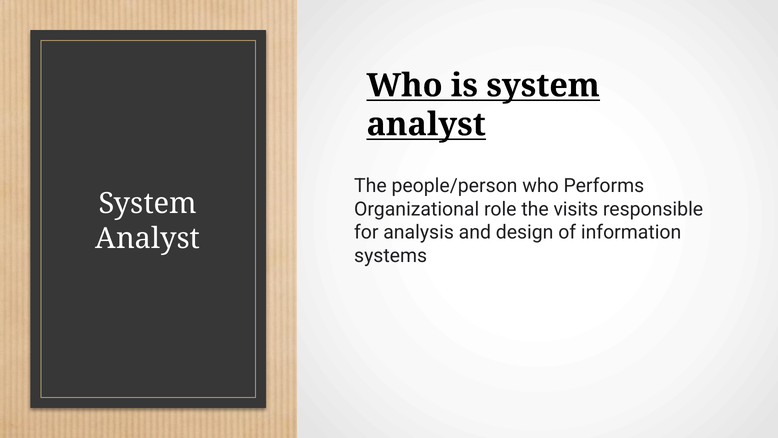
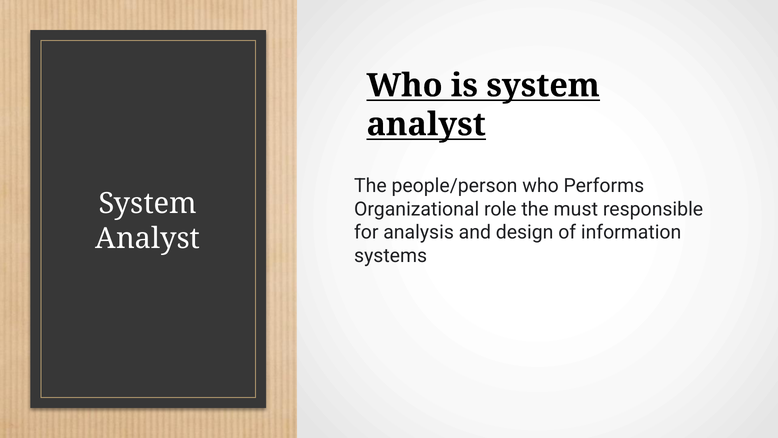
visits: visits -> must (576, 209)
